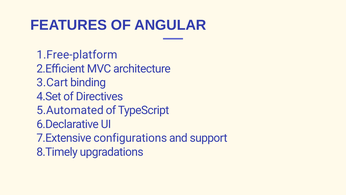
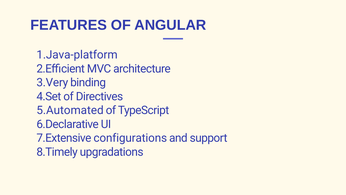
1.Free-platform: 1.Free-platform -> 1.Java-platform (77, 55)
3.Cart: 3.Cart -> 3.Very (52, 82)
